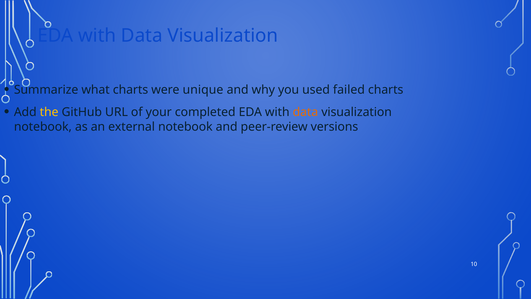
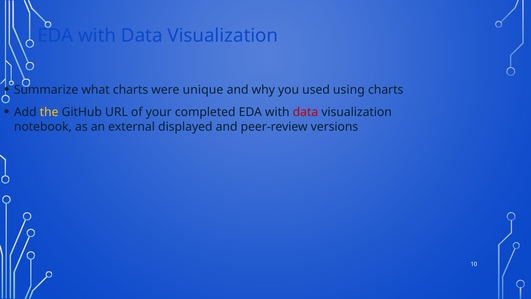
failed: failed -> using (349, 90)
data colour: orange -> red (305, 112)
external notebook: notebook -> displayed (185, 127)
